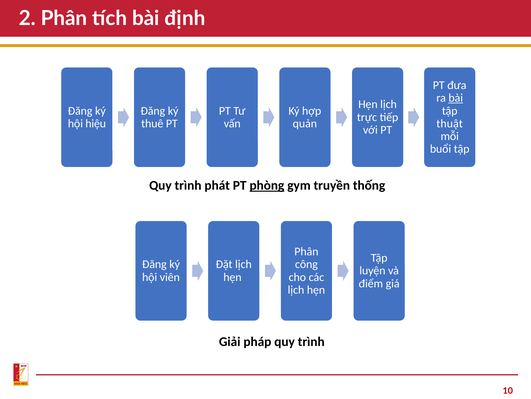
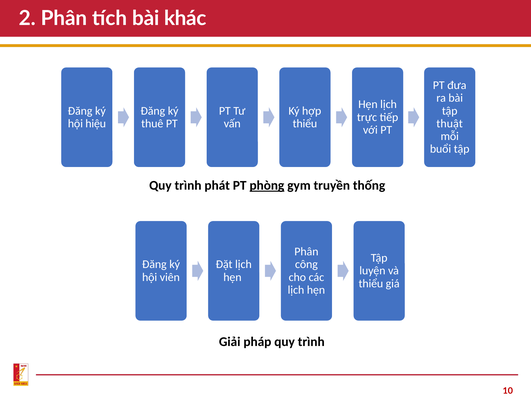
định: định -> khác (185, 18)
bài underline: present -> none (456, 98)
quản: quản -> thiểu (305, 123)
điểm: điểm -> thiểu (371, 283)
